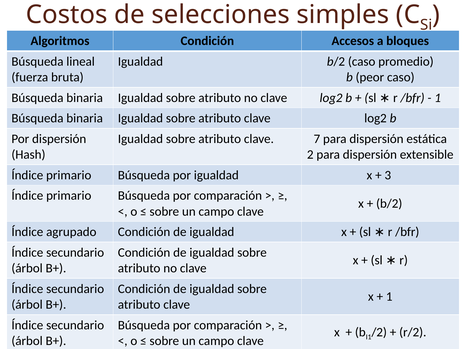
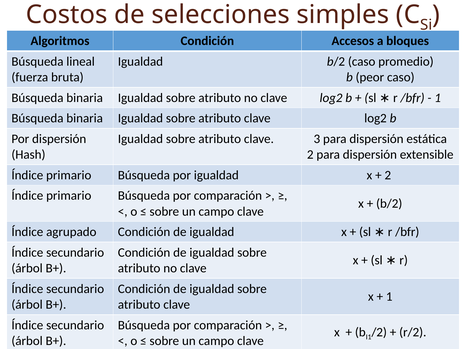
7: 7 -> 3 (317, 139)
3: 3 -> 2 (388, 175)
